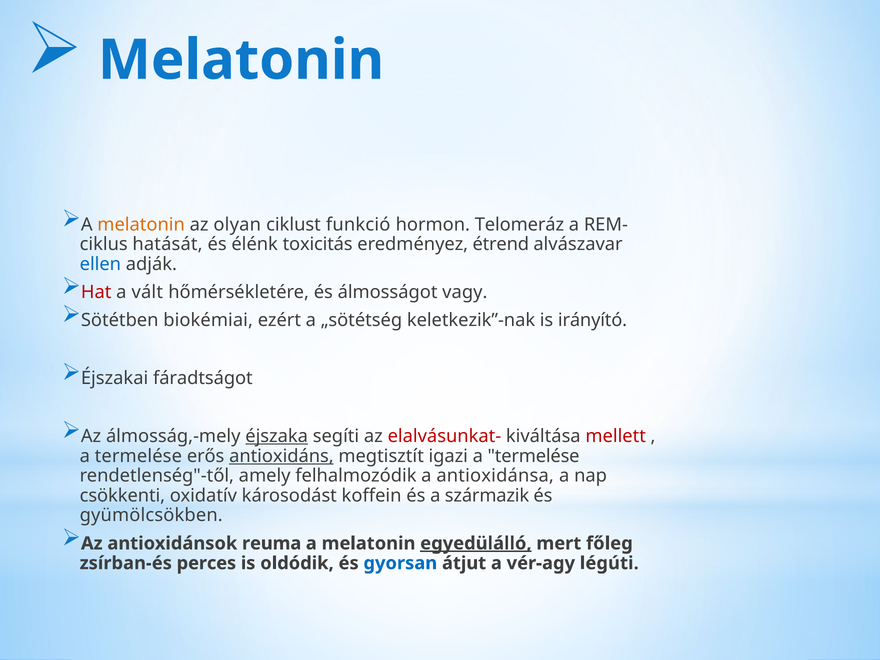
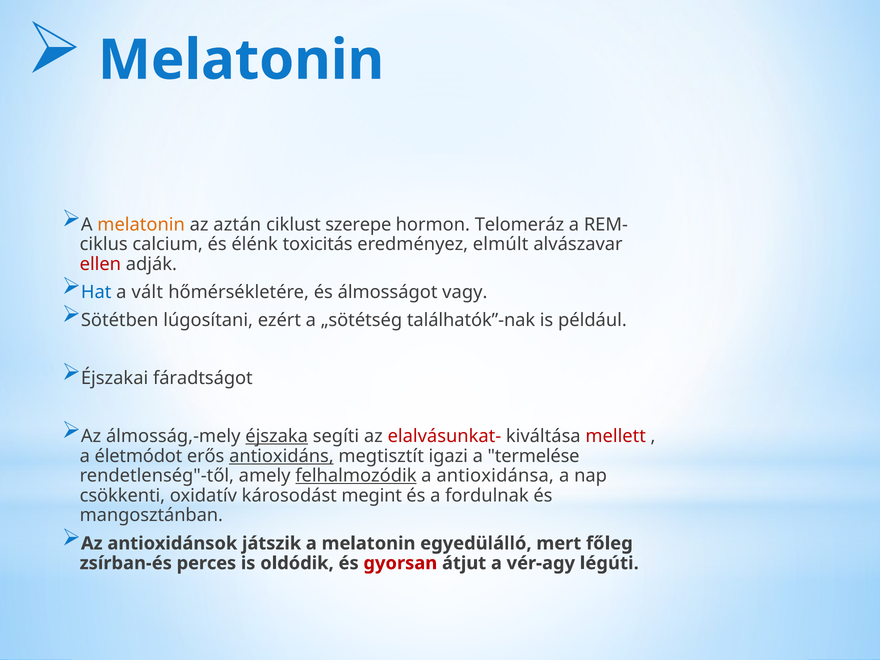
olyan: olyan -> aztán (237, 225)
funkció: funkció -> szerepe (358, 225)
hatását: hatását -> calcium (168, 244)
étrend: étrend -> elmúlt (501, 244)
ellen colour: blue -> red (100, 264)
Hat colour: red -> blue (96, 292)
biokémiai: biokémiai -> lúgosítani (208, 320)
keletkezik”-nak: keletkezik”-nak -> találhatók”-nak (471, 320)
irányító: irányító -> például (592, 320)
termelése: termelése -> életmódot (138, 456)
felhalmozódik underline: none -> present (356, 476)
koffein: koffein -> megint (372, 496)
származik: származik -> fordulnak (487, 496)
gyümölcsökben: gyümölcsökben -> mangosztánban (151, 515)
reuma: reuma -> játszik (272, 543)
egyedülálló underline: present -> none (476, 543)
gyorsan colour: blue -> red (400, 563)
